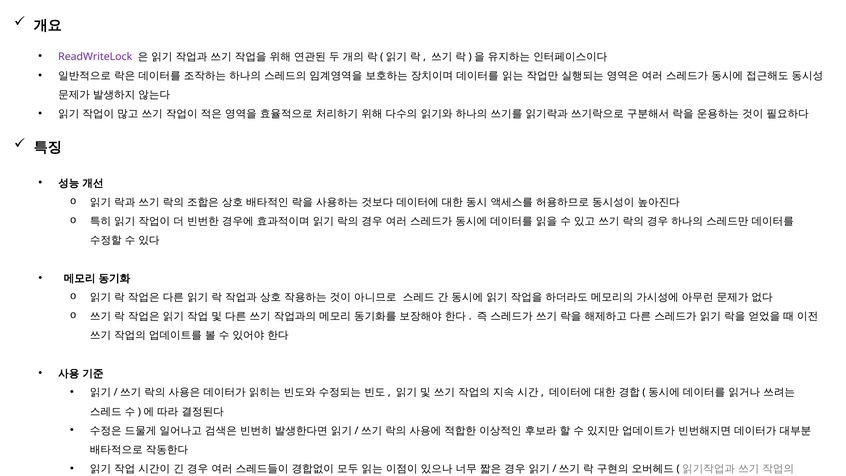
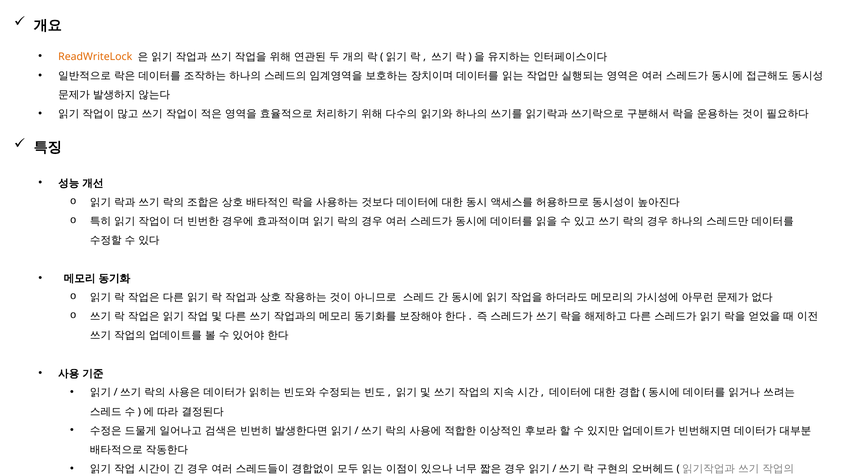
ReadWriteLock colour: purple -> orange (95, 57)
